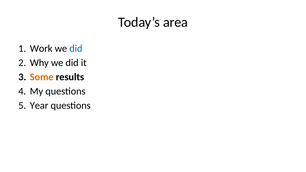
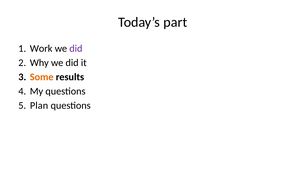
area: area -> part (175, 22)
did colour: blue -> purple (76, 49)
Year: Year -> Plan (39, 106)
